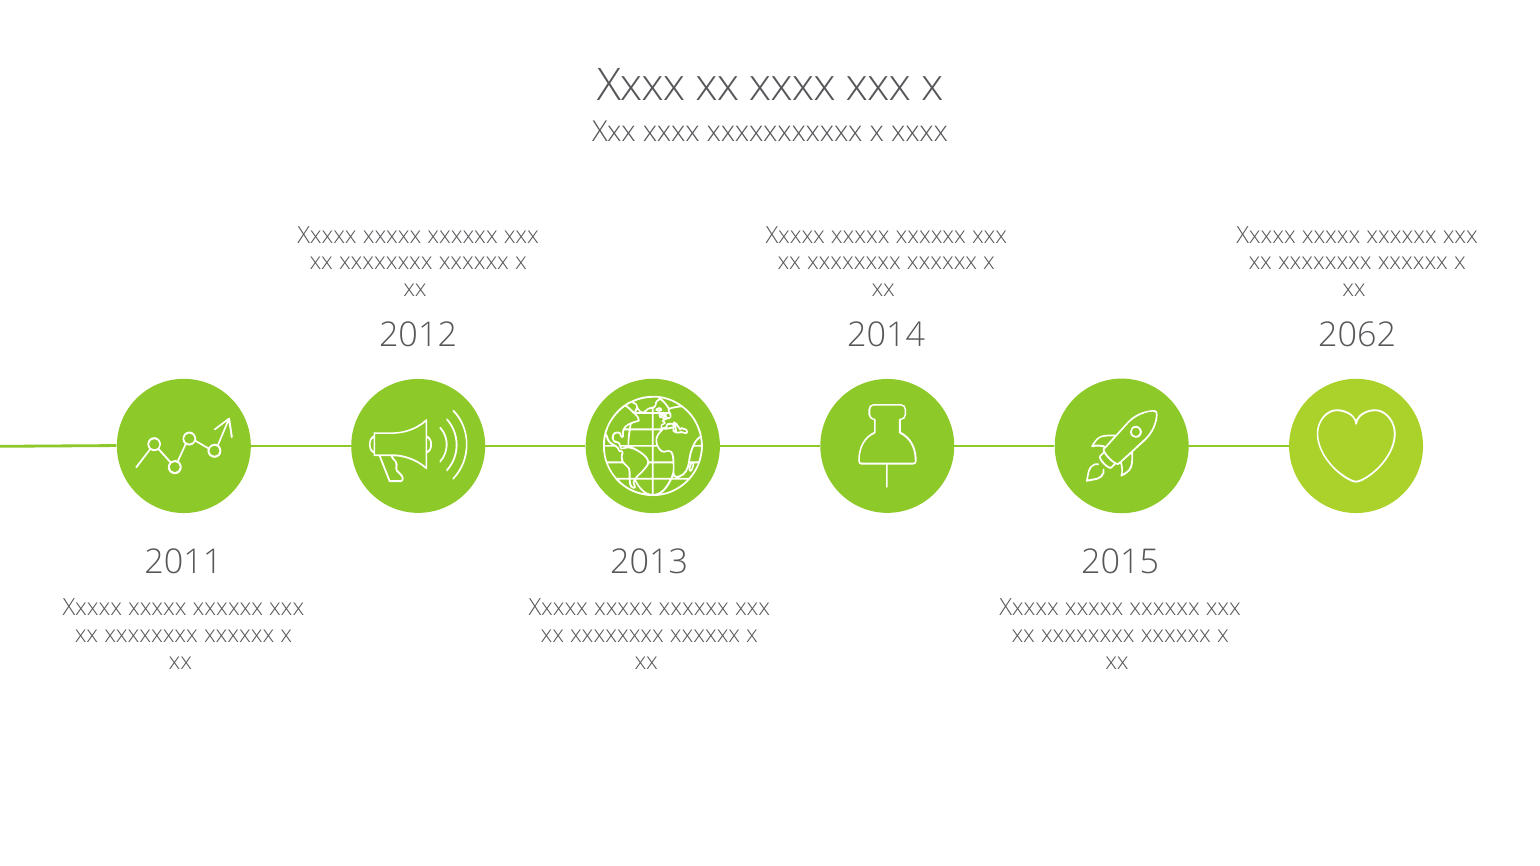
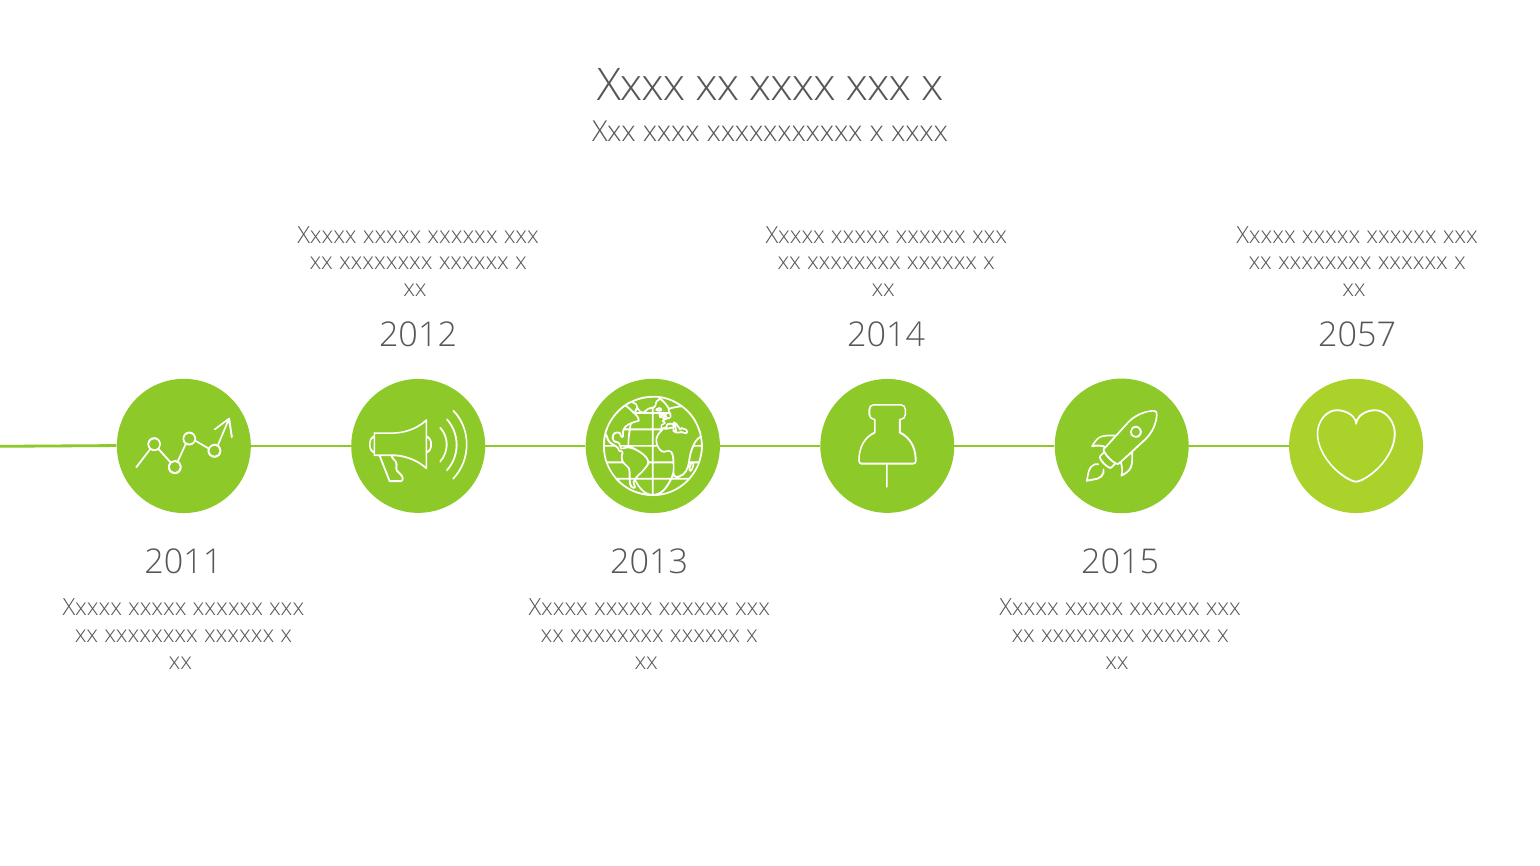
2062: 2062 -> 2057 (1357, 335)
